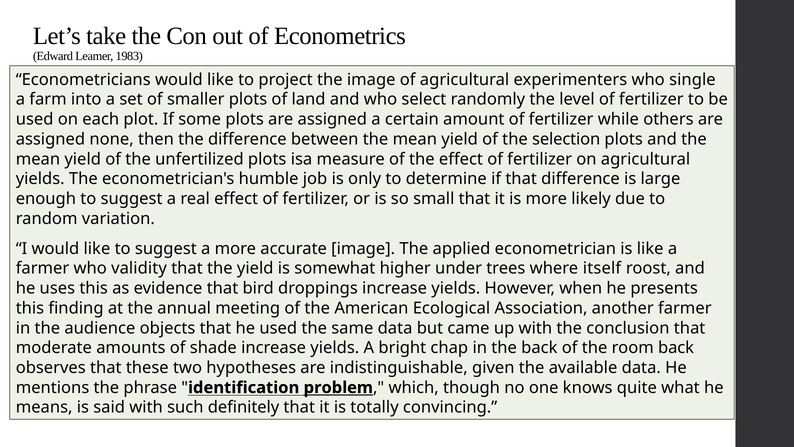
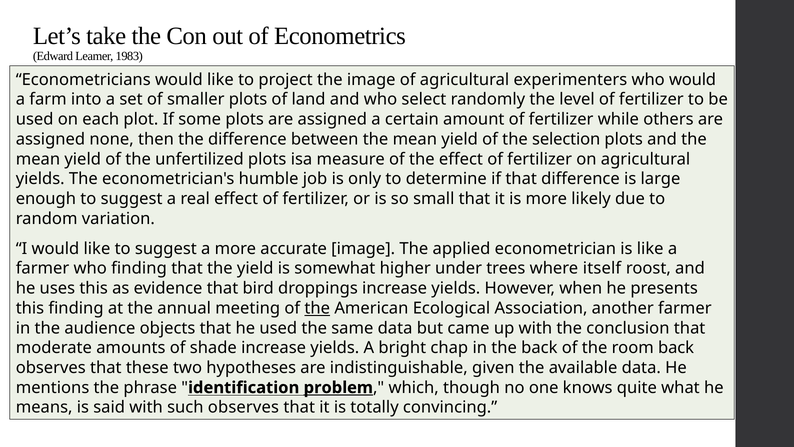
who single: single -> would (693, 80)
who validity: validity -> finding (139, 268)
the underline: none -> present (317, 308)
such definitely: definitely -> observes (243, 407)
